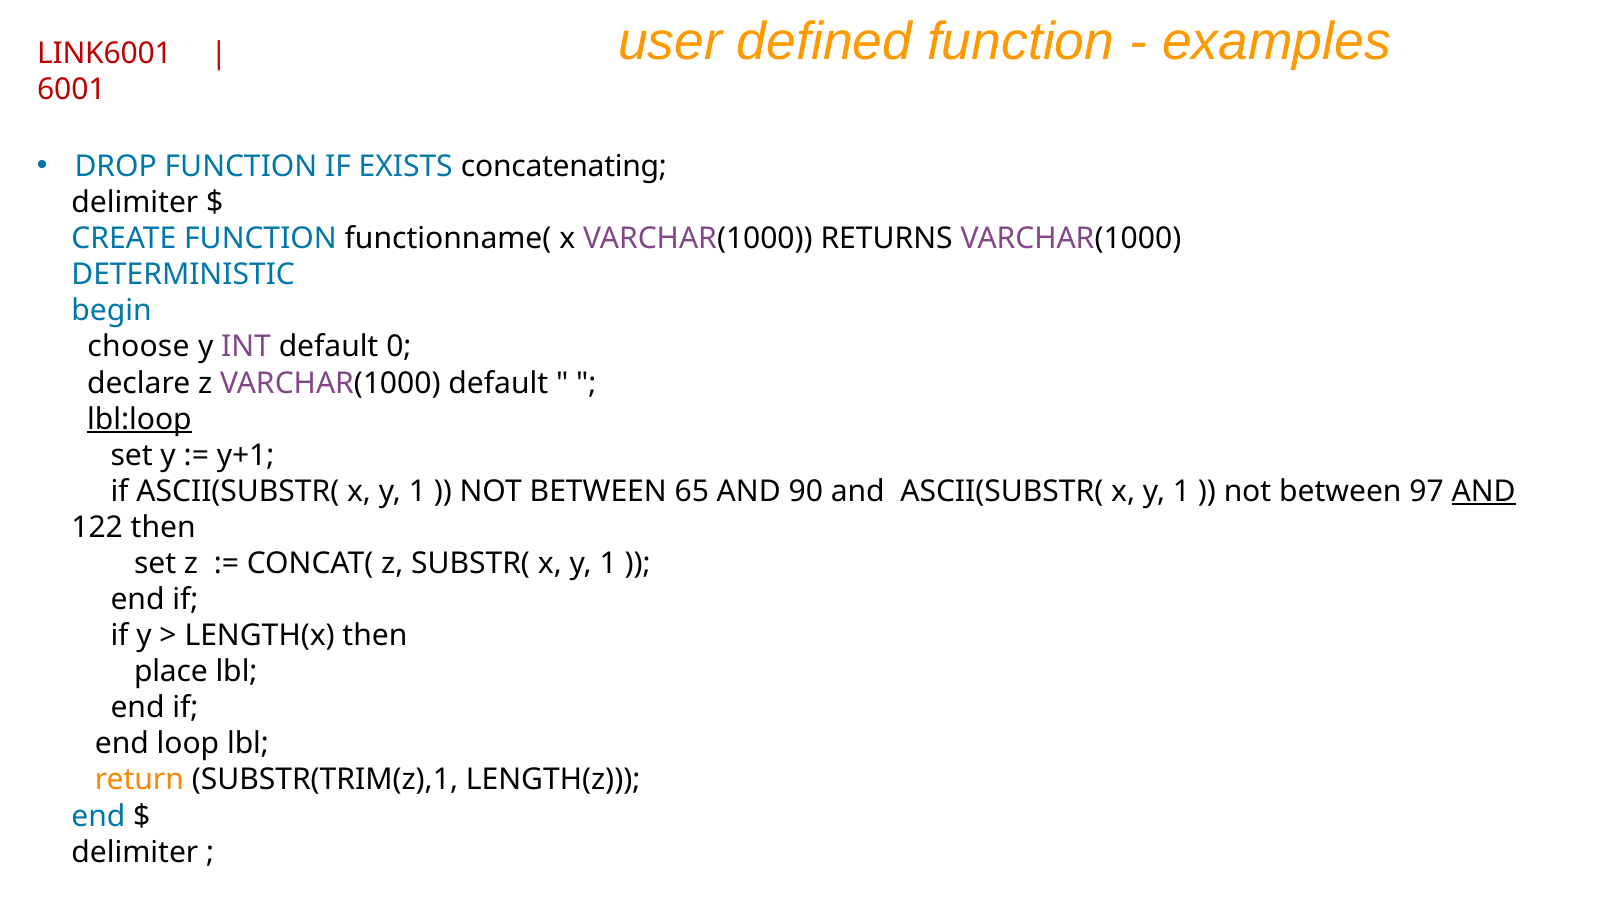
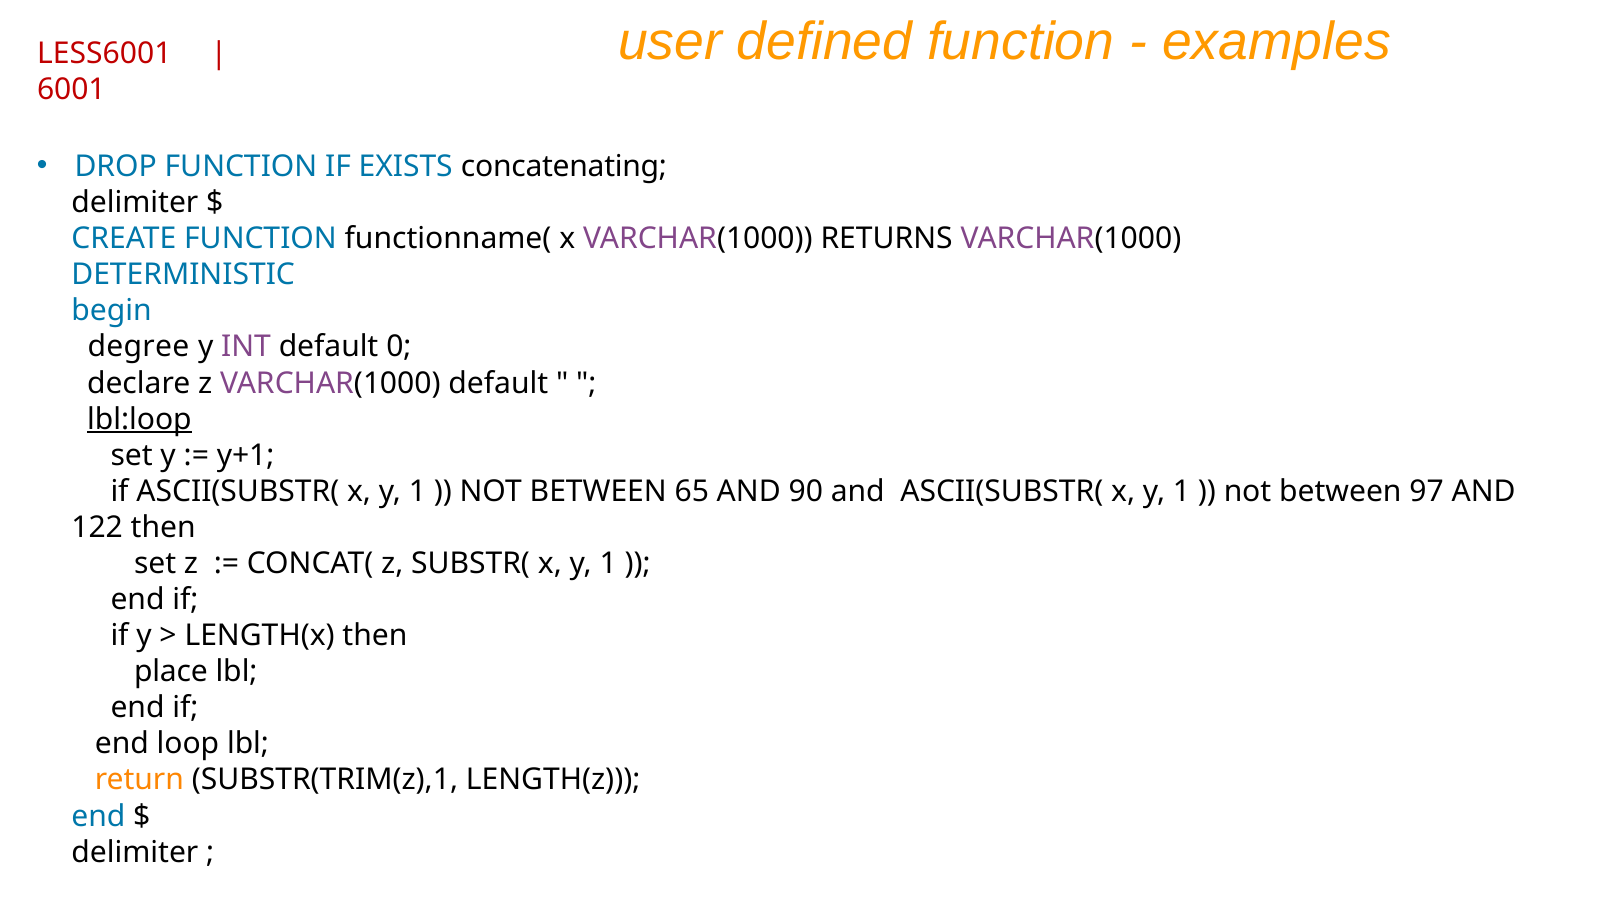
LINK6001: LINK6001 -> LESS6001 (104, 54)
choose: choose -> degree (139, 347)
AND underline: present -> none (1484, 491)
